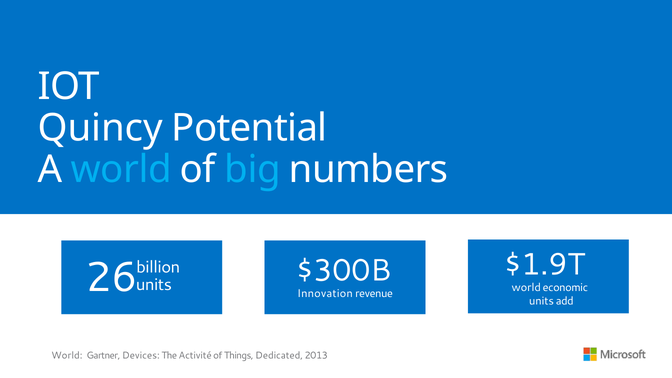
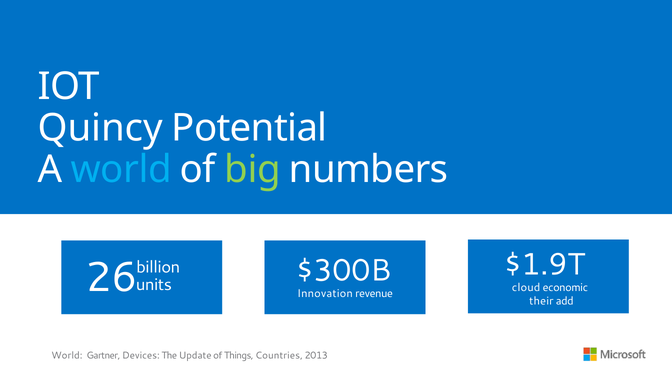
big colour: light blue -> light green (253, 170)
world: world -> cloud (526, 288)
units: units -> their (541, 301)
Activité: Activité -> Update (195, 356)
Dedicated: Dedicated -> Countries (279, 356)
